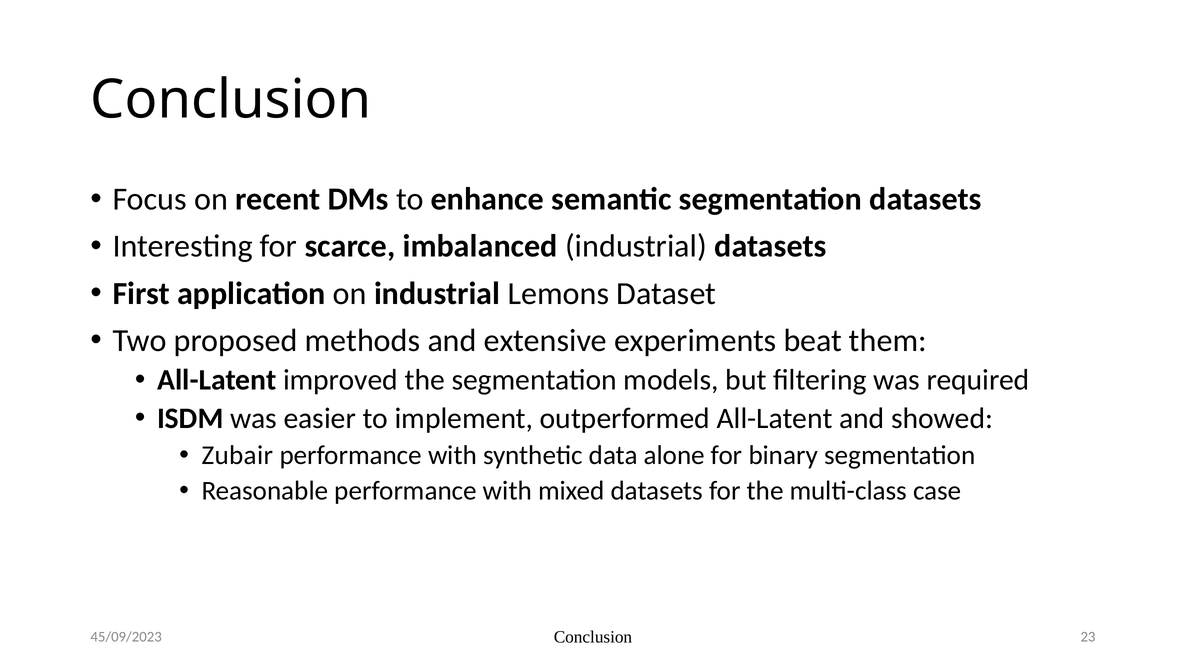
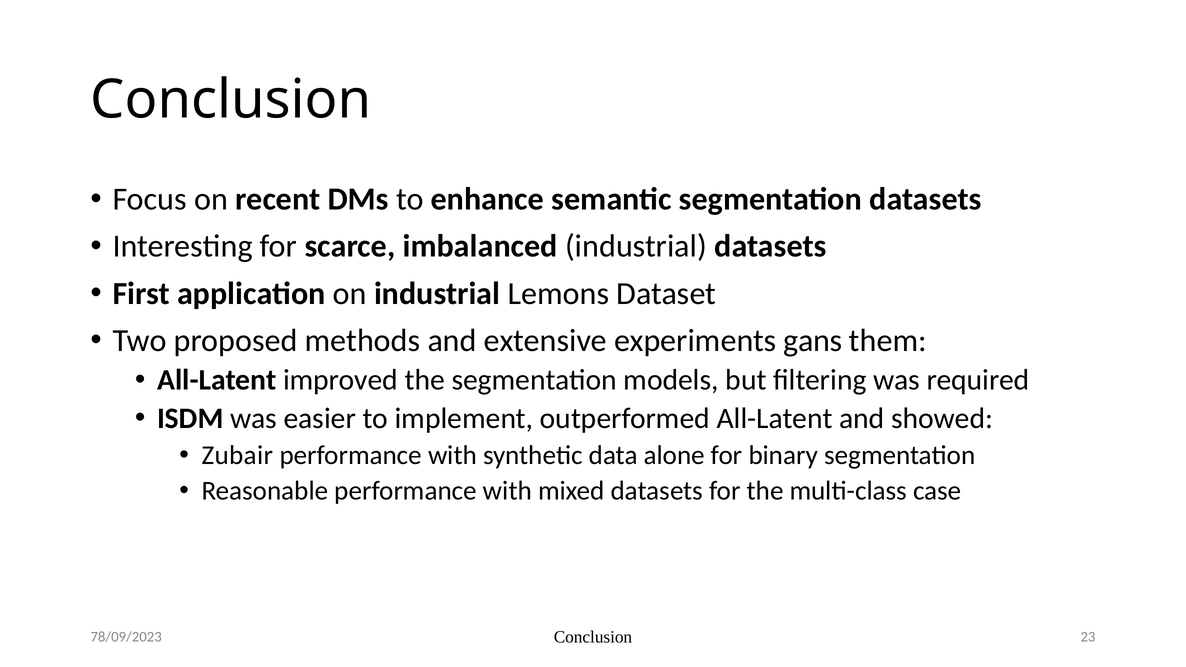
beat: beat -> gans (813, 341)
45/09/2023: 45/09/2023 -> 78/09/2023 (126, 637)
